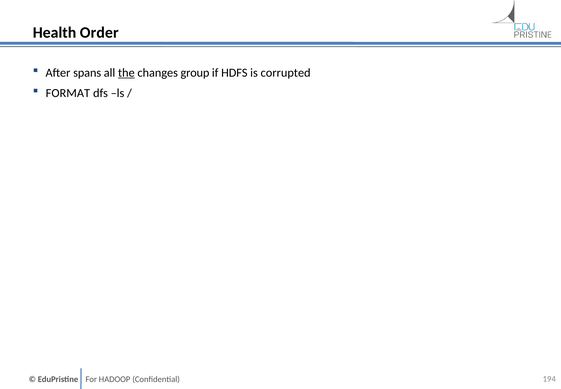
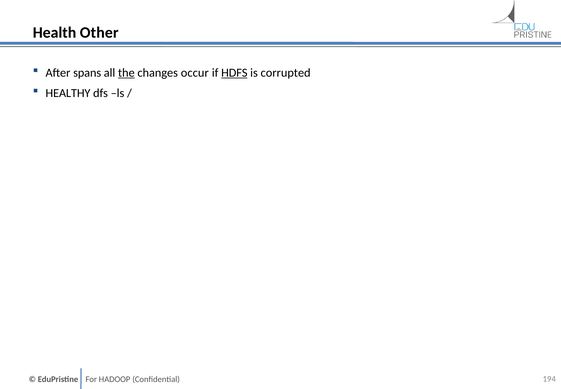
Order: Order -> Other (99, 33)
group: group -> occur (195, 73)
HDFS underline: none -> present (234, 73)
FORMAT: FORMAT -> HEALTHY (68, 93)
